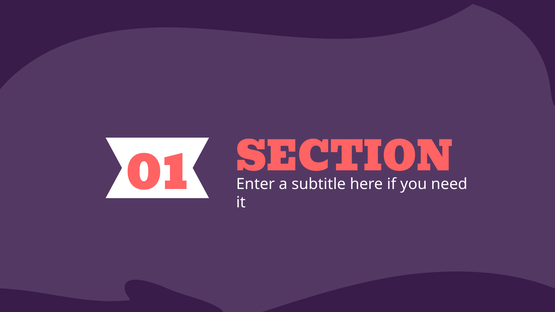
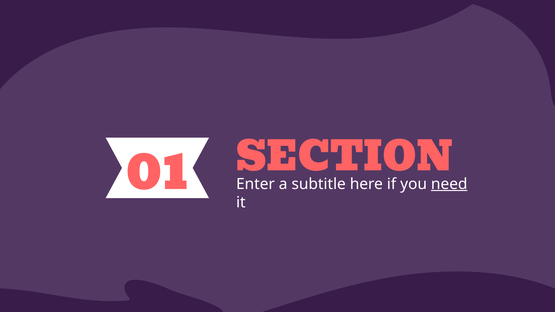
need underline: none -> present (449, 184)
